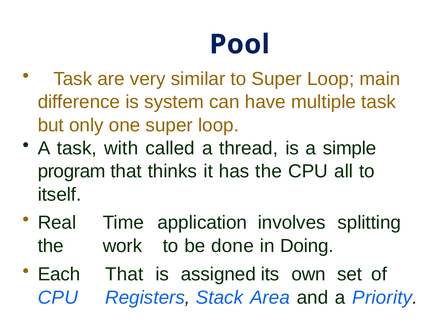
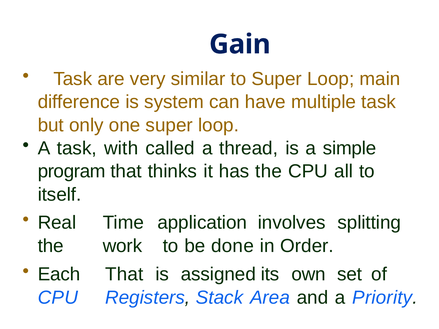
Pool: Pool -> Gain (240, 44)
Doing: Doing -> Order (307, 246)
